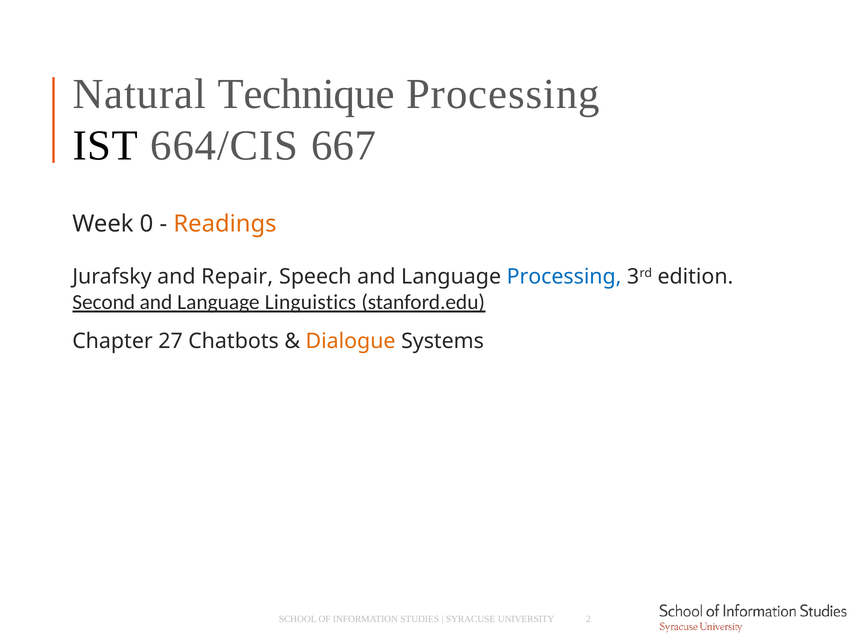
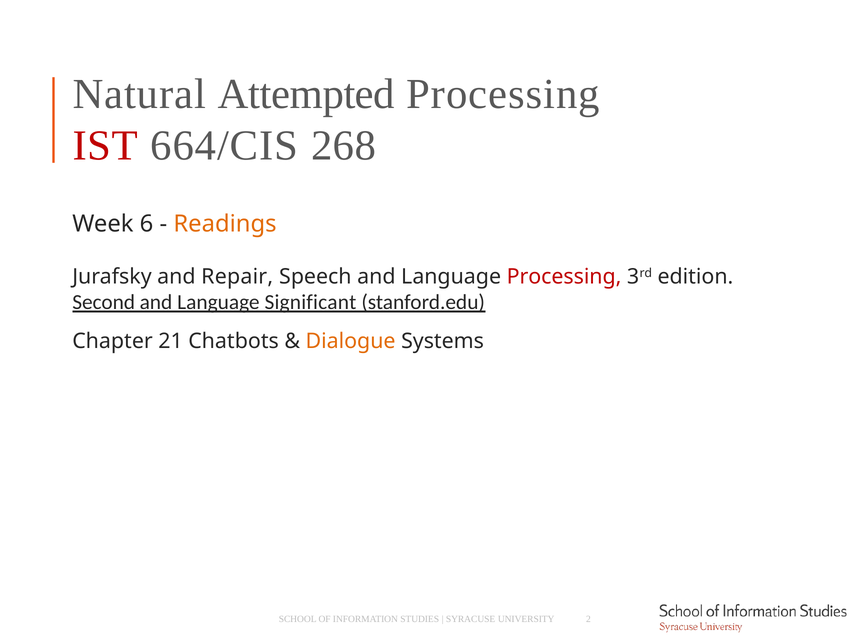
Technique: Technique -> Attempted (306, 94)
IST colour: black -> red (105, 146)
667: 667 -> 268 (344, 146)
0: 0 -> 6 (146, 224)
Processing colour: blue -> red (564, 277)
Linguistics: Linguistics -> Significant (310, 302)
27: 27 -> 21 (171, 341)
